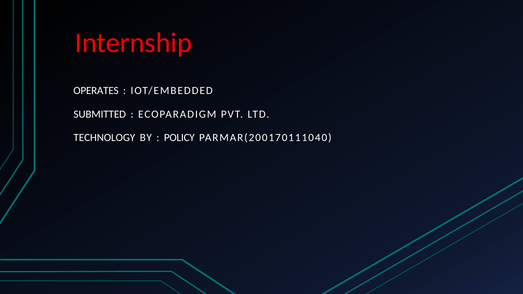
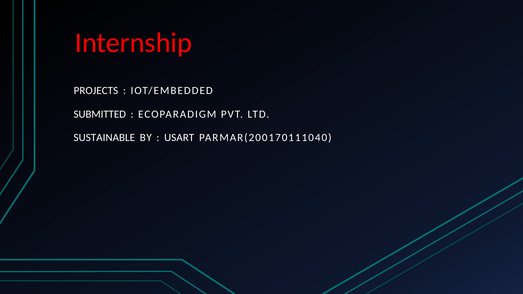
OPERATES: OPERATES -> PROJECTS (96, 91)
TECHNOLOGY: TECHNOLOGY -> SUSTAINABLE (104, 138)
POLICY: POLICY -> USART (179, 138)
